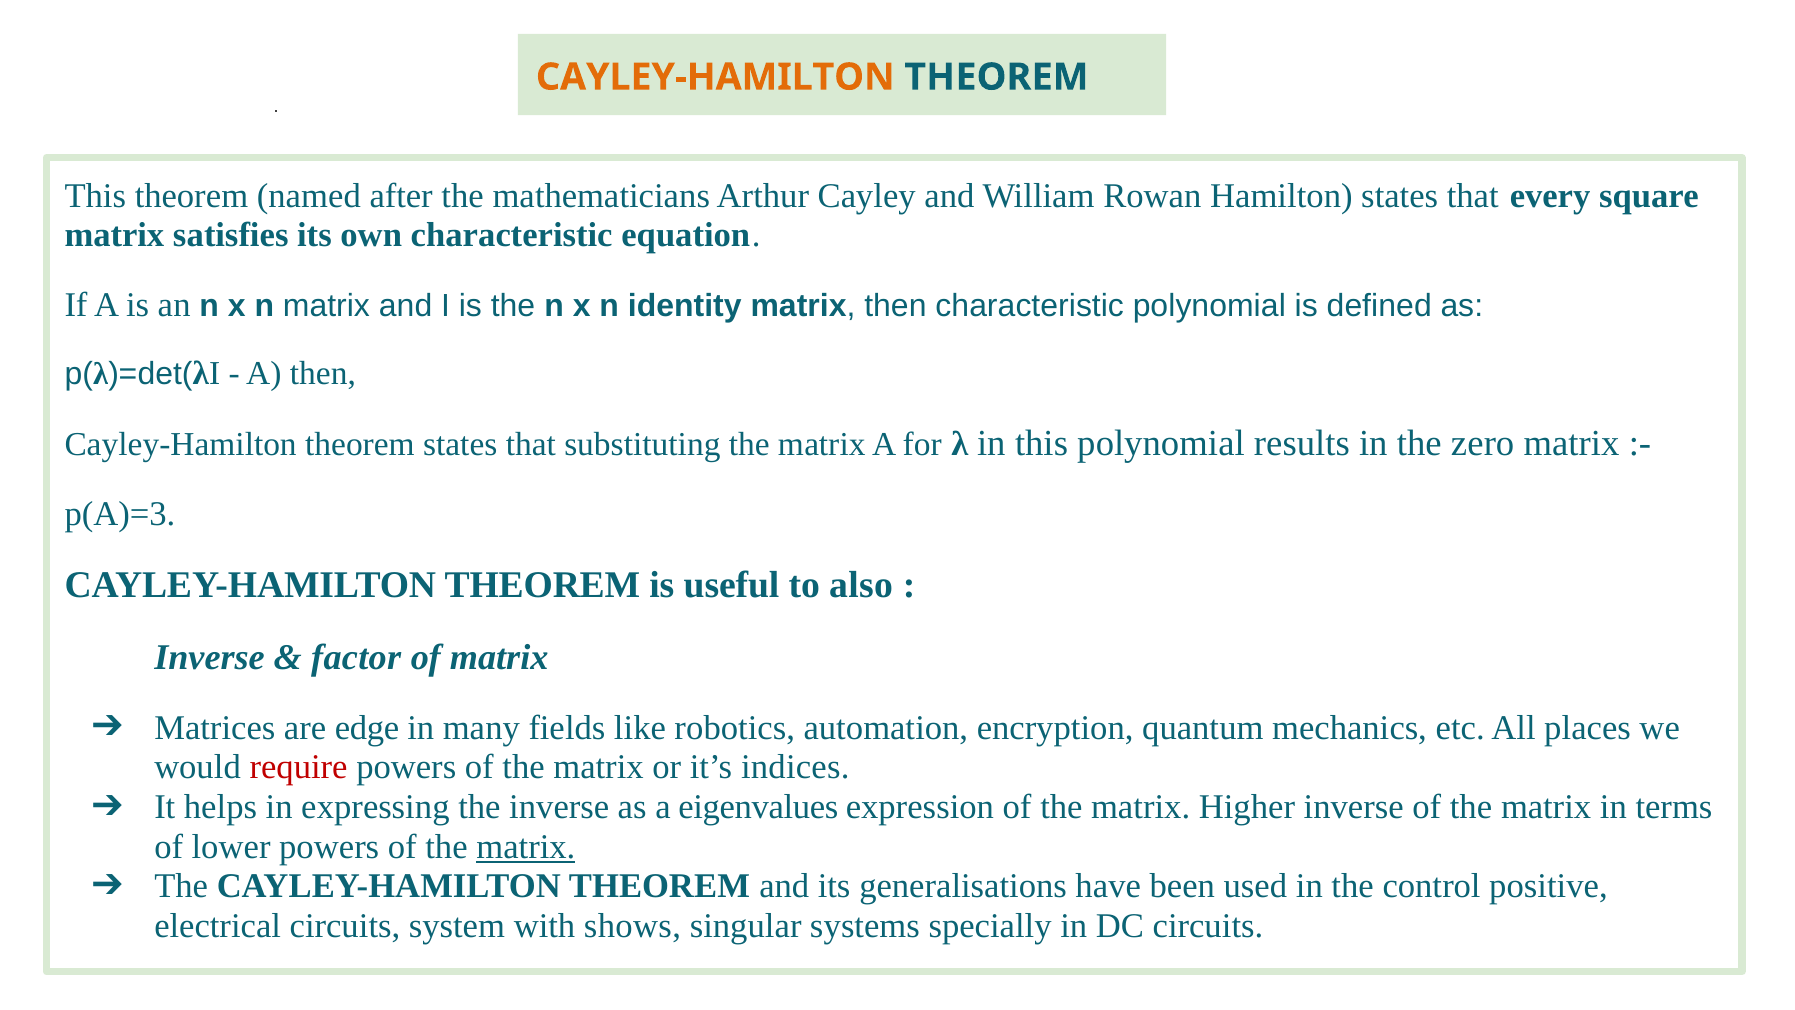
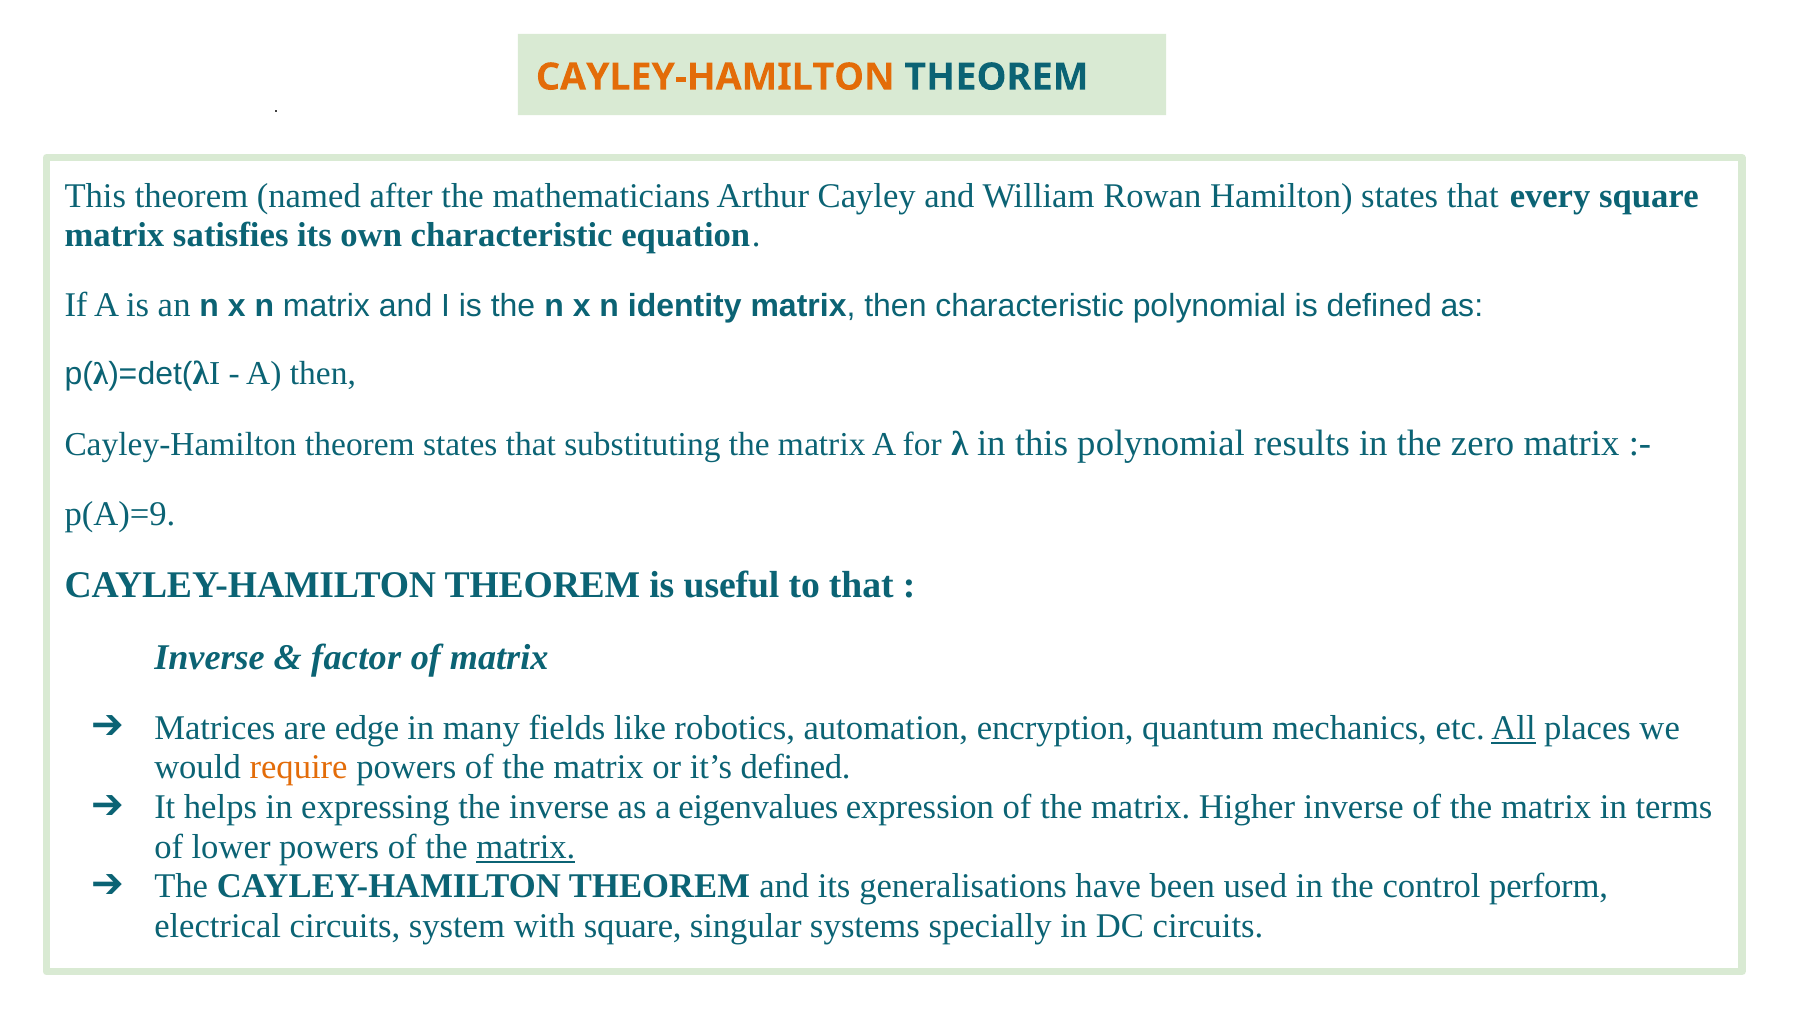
p(A)=3: p(A)=3 -> p(A)=9 (120, 514)
to also: also -> that (861, 585)
All underline: none -> present (1514, 728)
require colour: red -> orange (299, 767)
it’s indices: indices -> defined (796, 767)
positive: positive -> perform (1549, 886)
with shows: shows -> square (633, 926)
